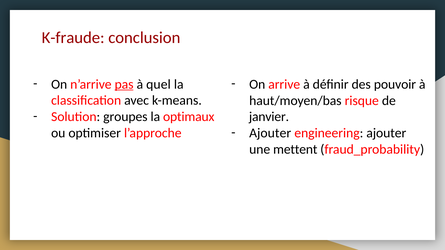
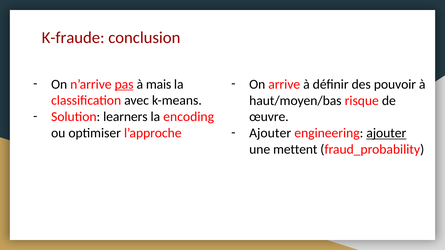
quel: quel -> mais (159, 84)
groupes: groupes -> learners (125, 117)
optimaux: optimaux -> encoding (189, 117)
janvier: janvier -> œuvre (269, 117)
ajouter underline: none -> present (386, 133)
